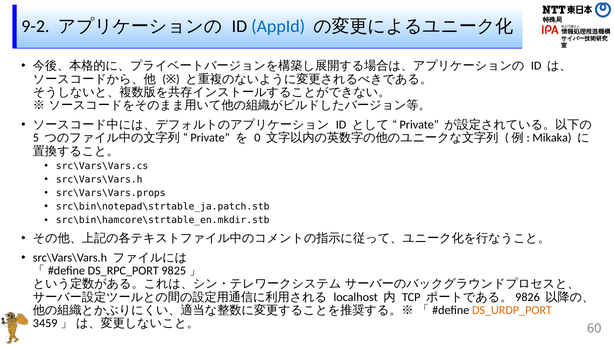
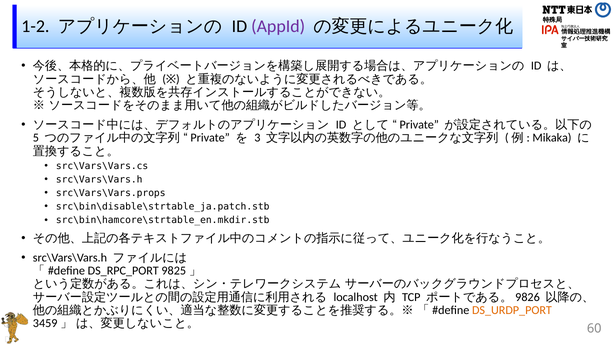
9-2: 9-2 -> 1-2 (35, 26)
AppId colour: blue -> purple (278, 26)
0: 0 -> 3 (257, 138)
src\bin\notepad\strtable_ja.patch.stb: src\bin\notepad\strtable_ja.patch.stb -> src\bin\disable\strtable_ja.patch.stb (163, 207)
